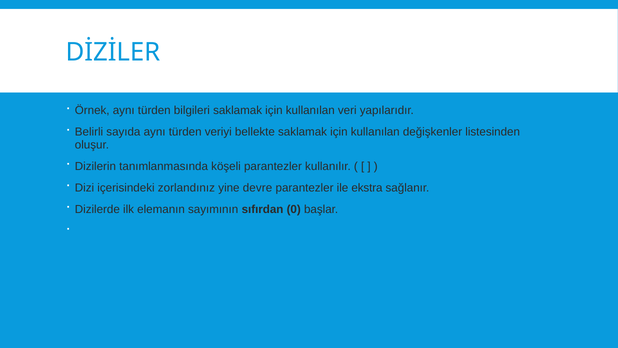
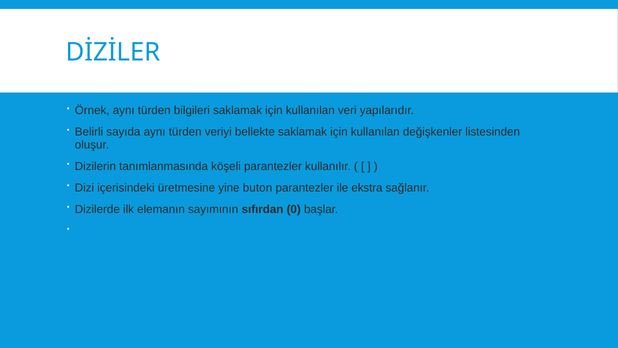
zorlandınız: zorlandınız -> üretmesine (186, 188)
devre: devre -> buton (258, 188)
